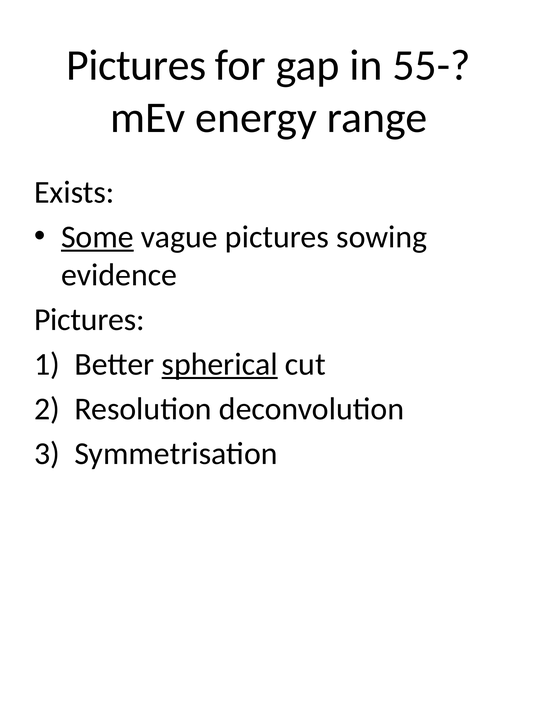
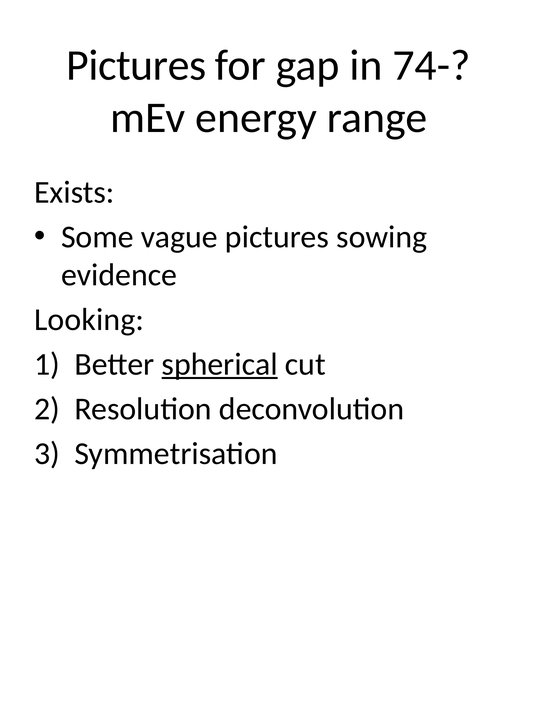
55-: 55- -> 74- (431, 65)
Some underline: present -> none (97, 237)
Pictures: Pictures -> Looking (89, 320)
